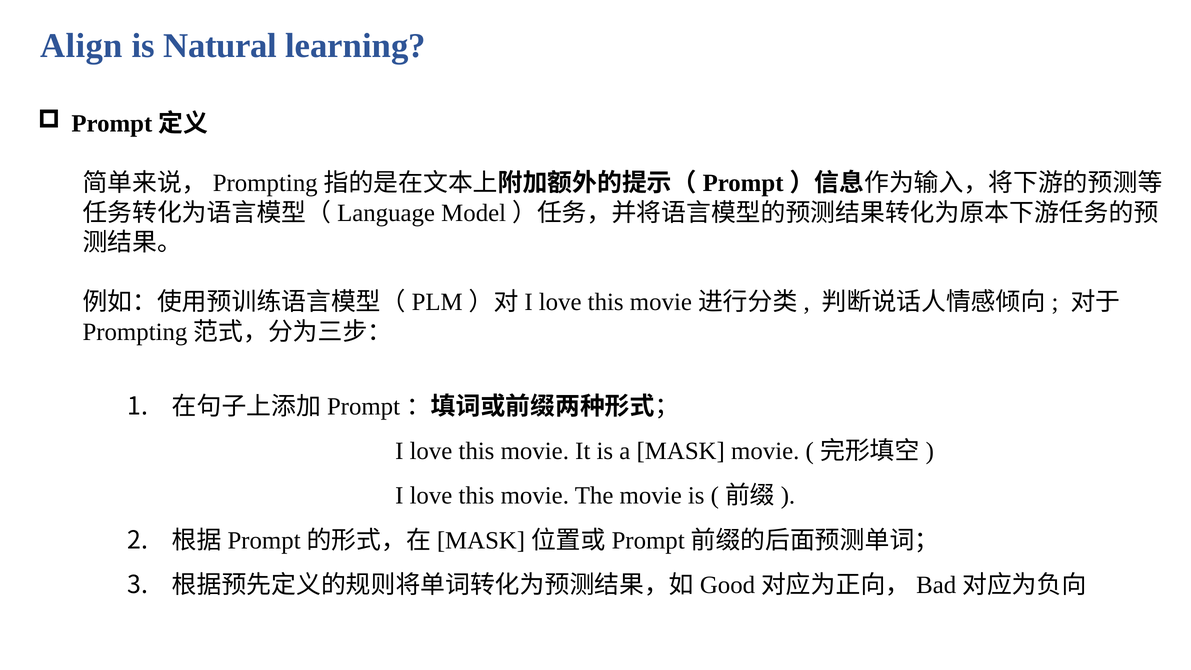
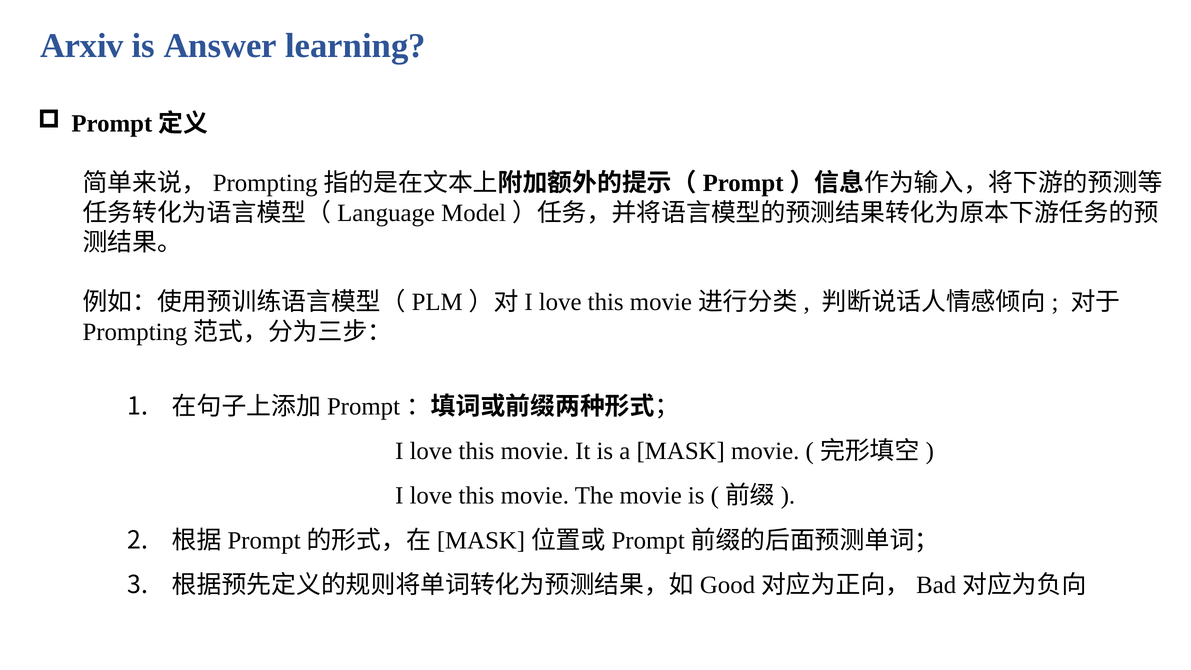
Align: Align -> Arxiv (82, 46)
Natural: Natural -> Answer (220, 46)
